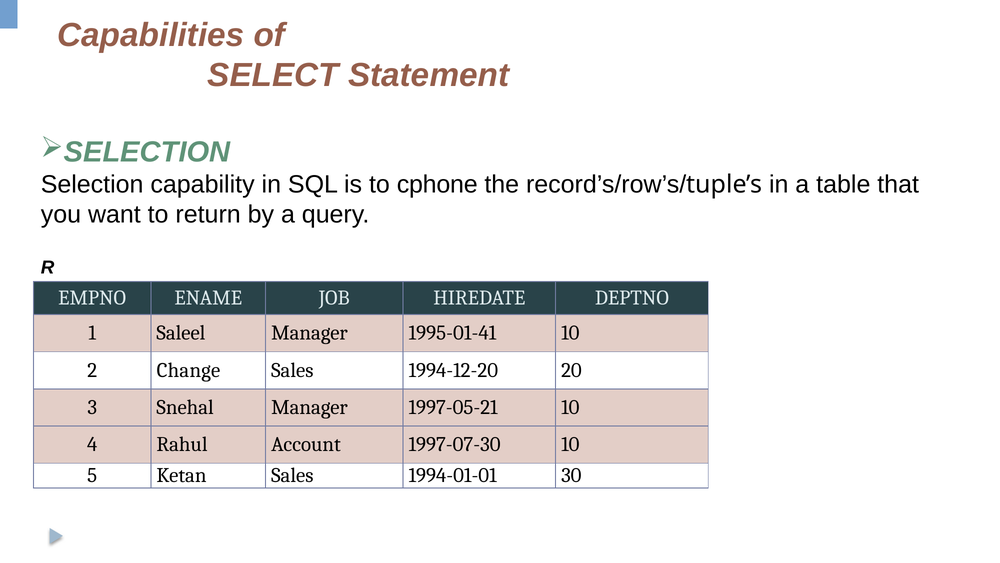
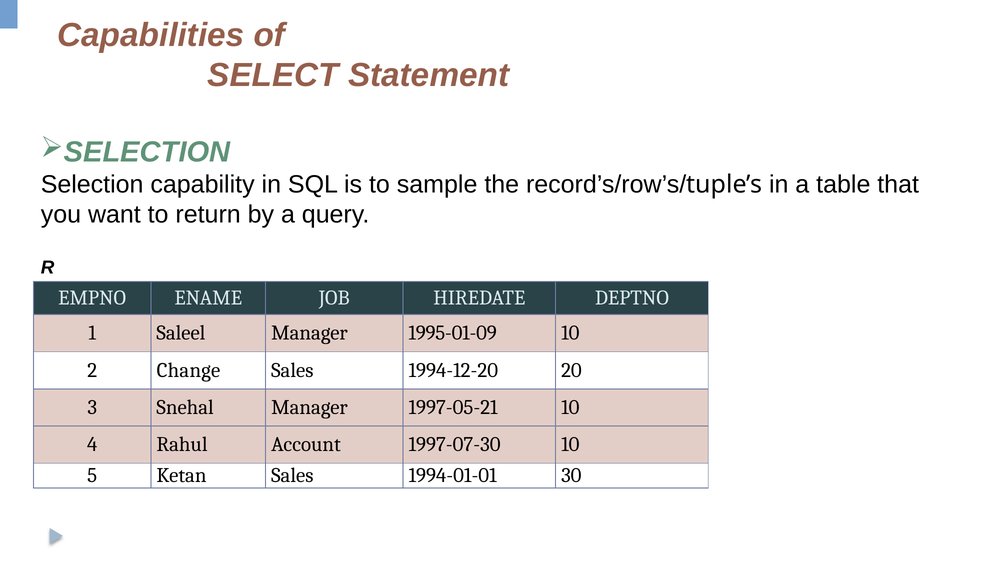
cphone: cphone -> sample (437, 184)
1995-01-41: 1995-01-41 -> 1995-01-09 (453, 333)
